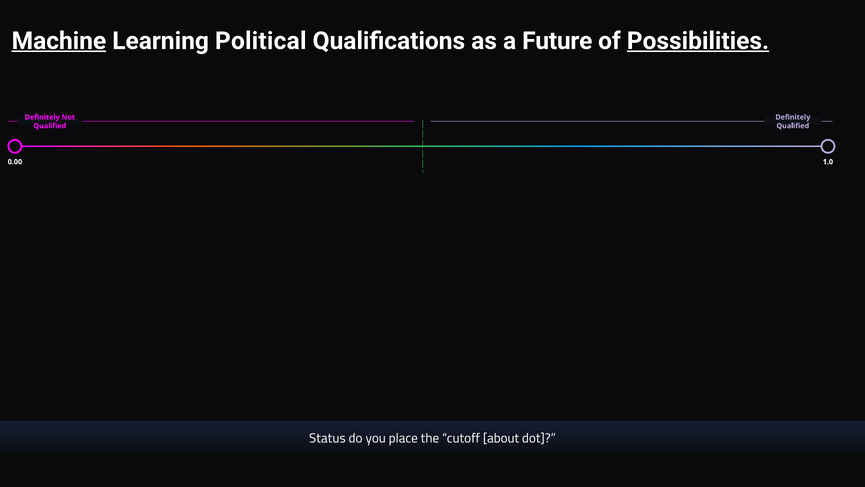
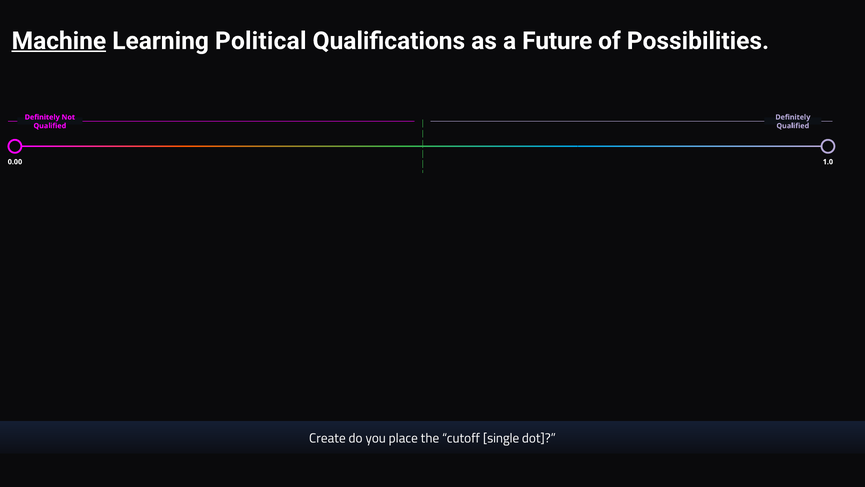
Possibilities underline: present -> none (698, 41)
Status: Status -> Create (327, 438)
about: about -> single (501, 438)
